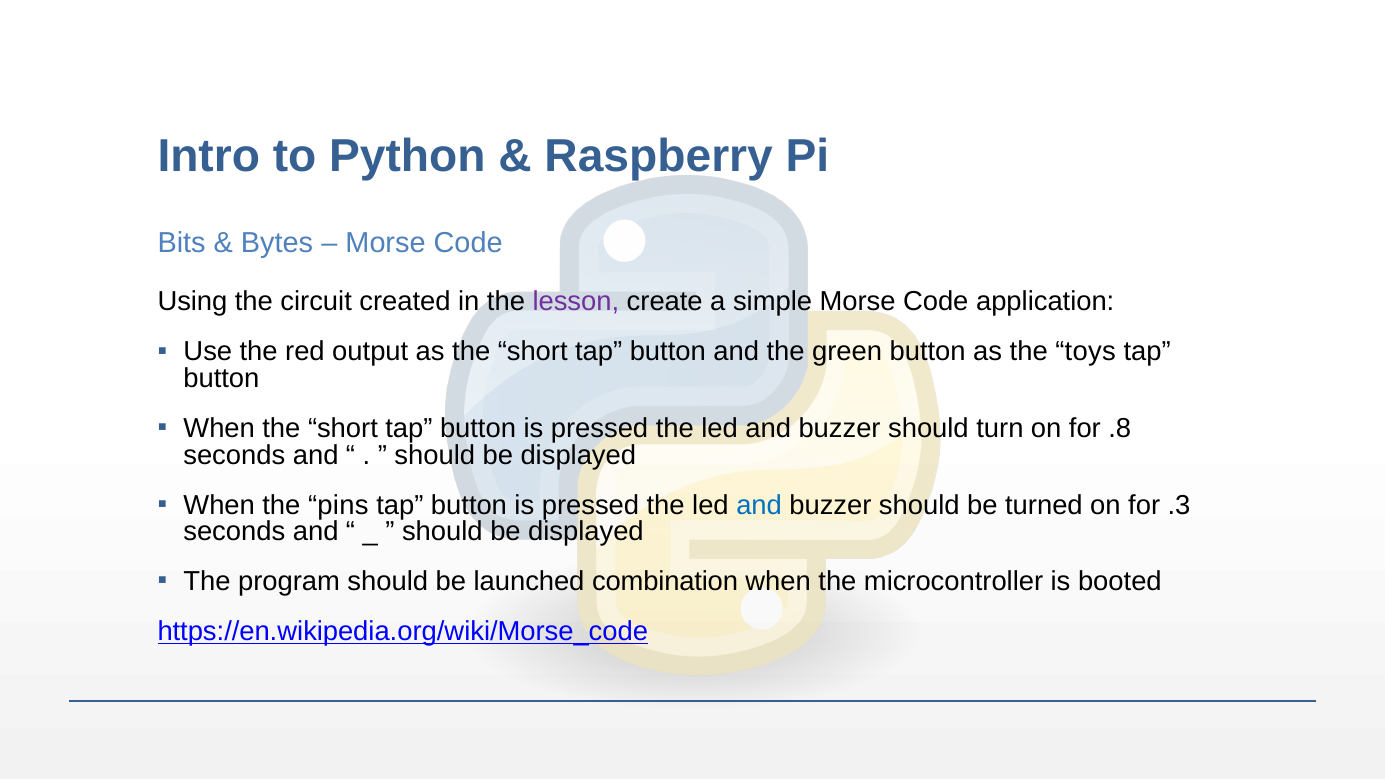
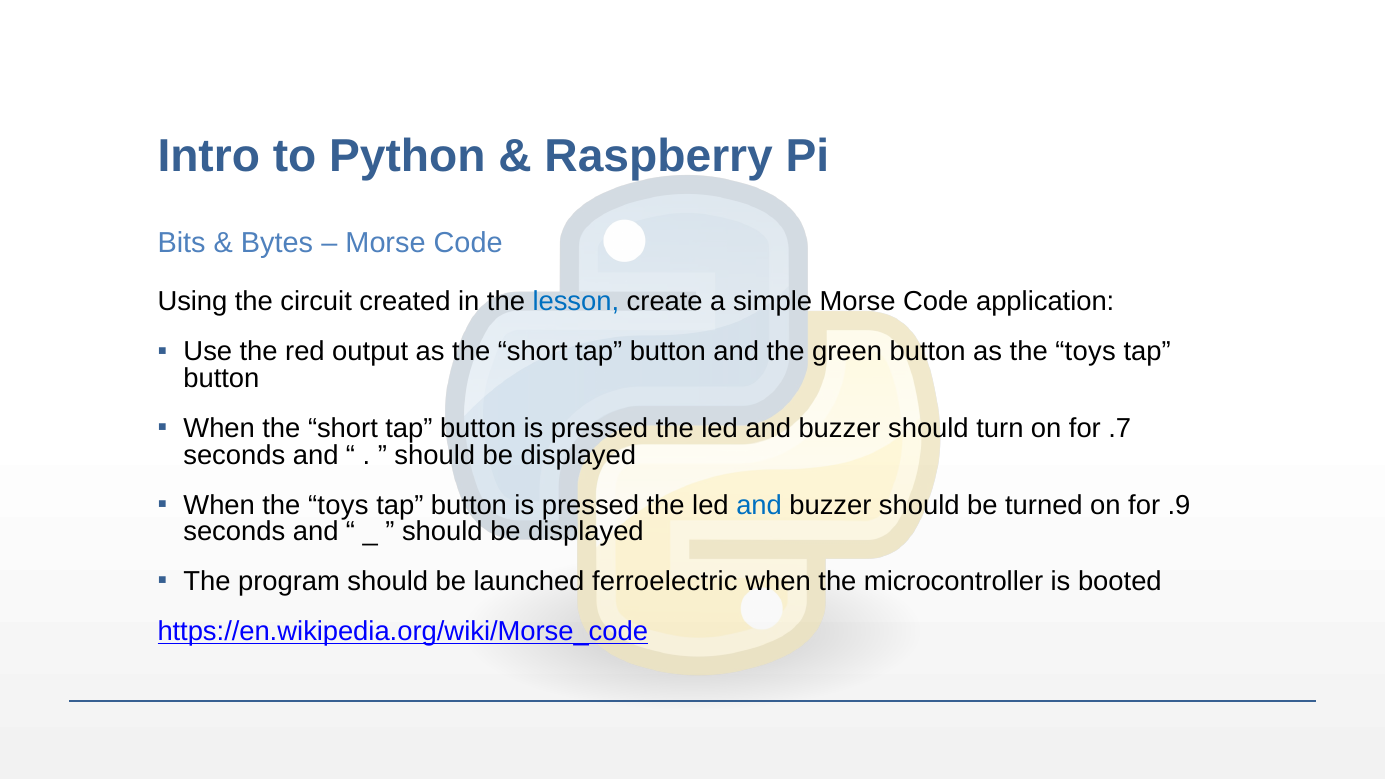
lesson colour: purple -> blue (576, 302)
.8: .8 -> .7 (1120, 428)
When the pins: pins -> toys (338, 505)
.3: .3 -> .9 (1179, 505)
combination: combination -> ferroelectric (665, 582)
